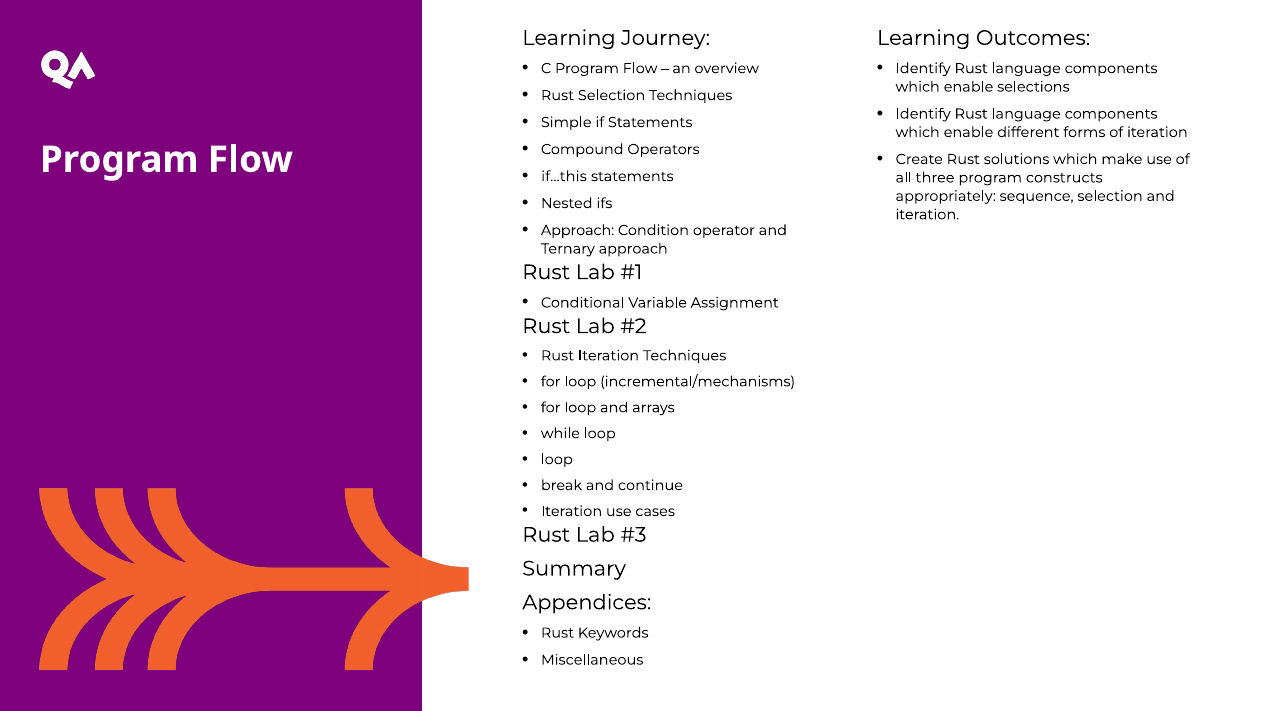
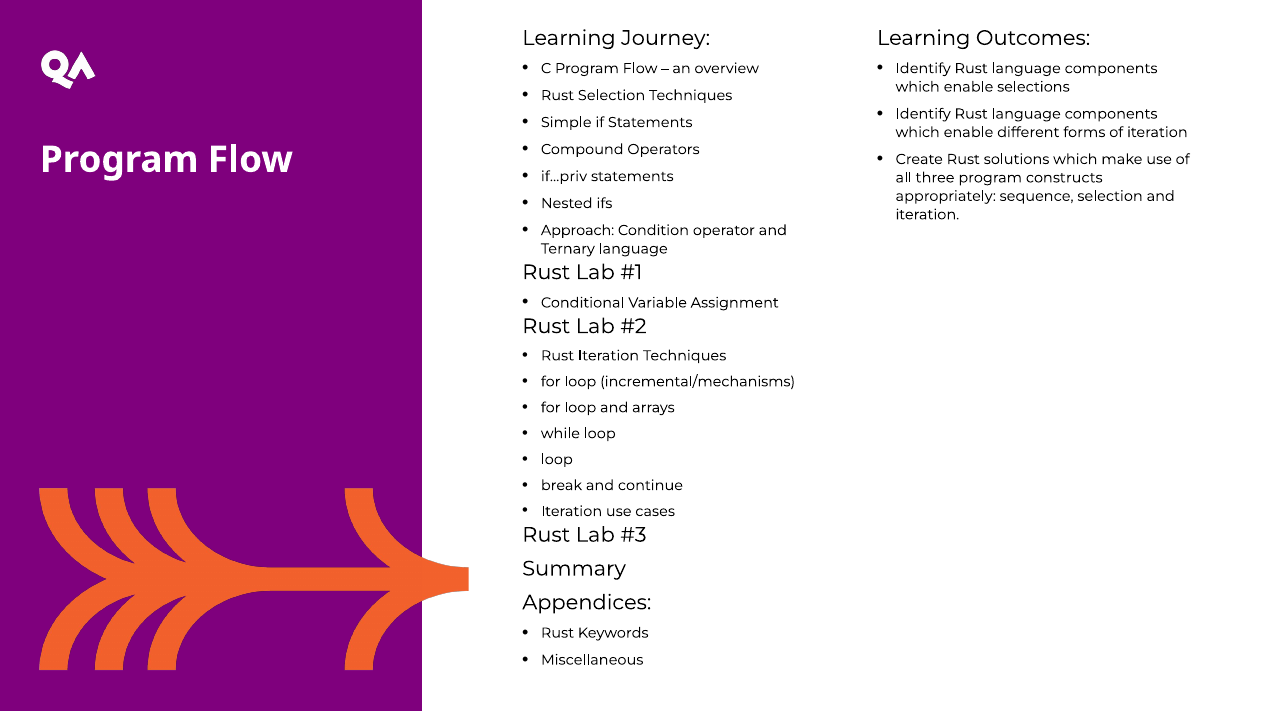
if…this: if…this -> if…priv (564, 176)
Ternary approach: approach -> language (633, 249)
